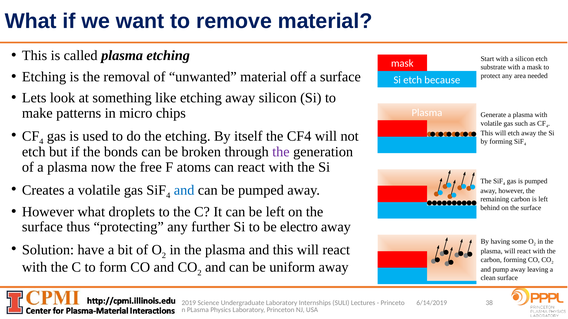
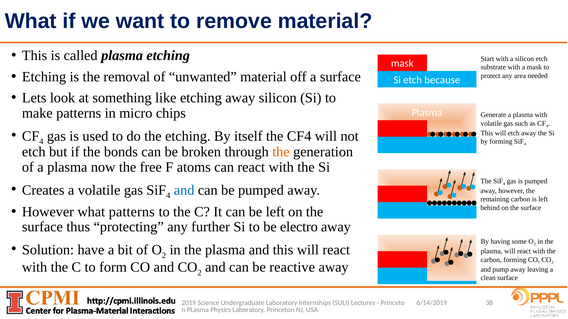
the colour: purple -> orange (281, 152)
what droplets: droplets -> patterns (132, 212)
uniform: uniform -> reactive (292, 268)
